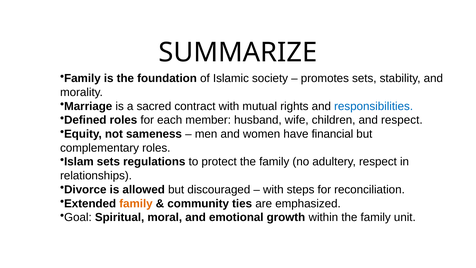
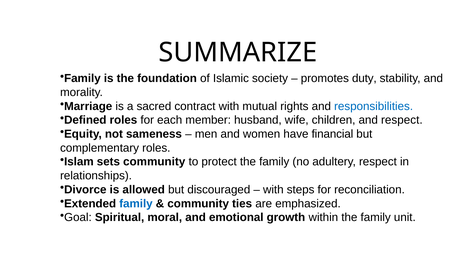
promotes sets: sets -> duty (364, 78)
sets regulations: regulations -> community (154, 162)
family colour: orange -> blue (136, 203)
